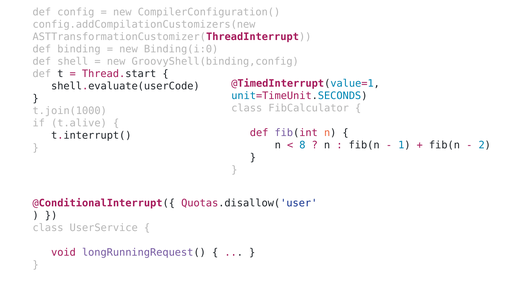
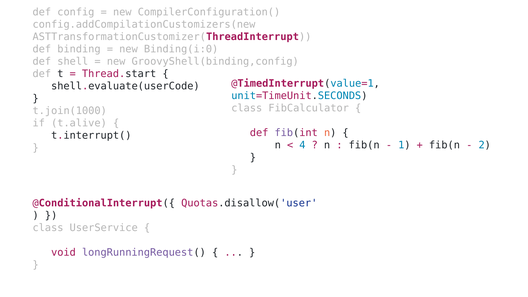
8: 8 -> 4 (302, 145)
